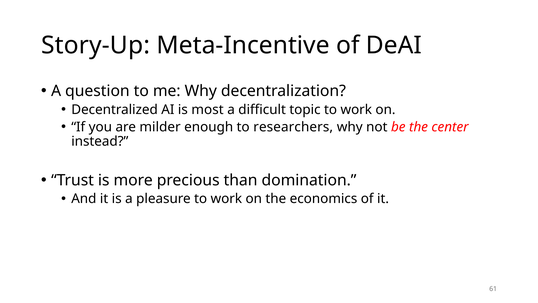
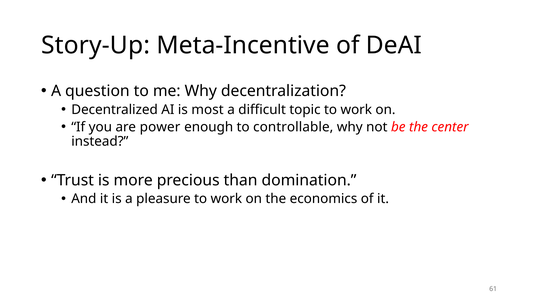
milder: milder -> power (160, 127)
researchers: researchers -> controllable (293, 127)
